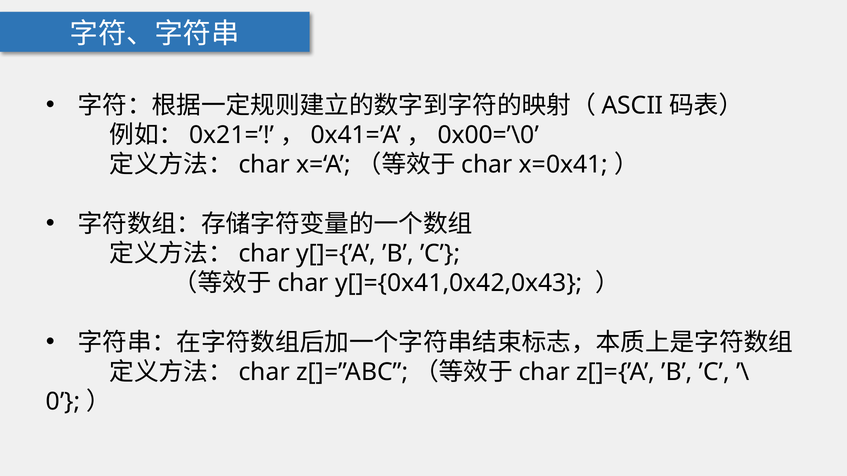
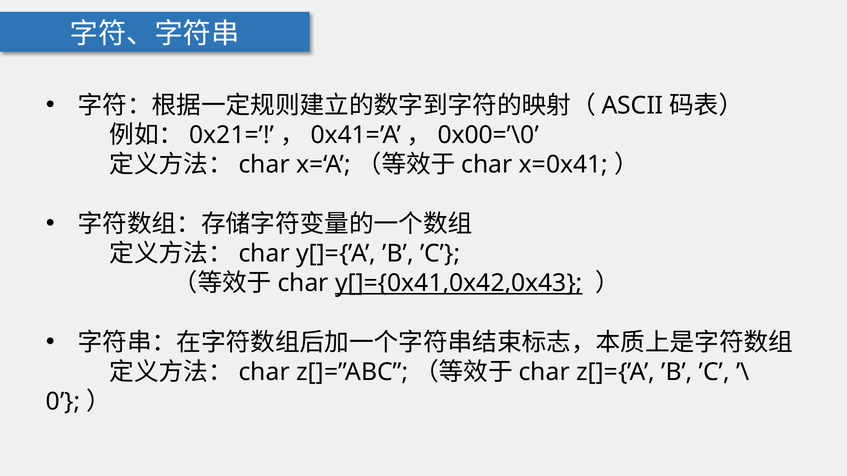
y[]={0x41,0x42,0x43 underline: none -> present (459, 284)
